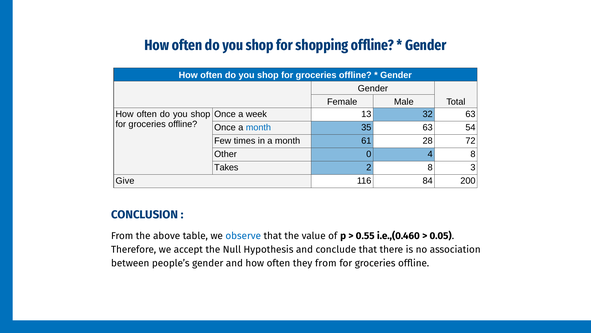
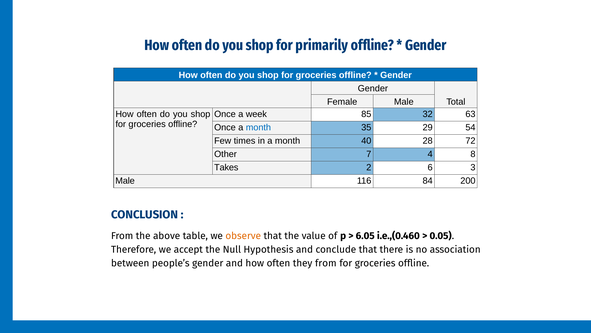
shopping: shopping -> primarily (322, 45)
13: 13 -> 85 (366, 114)
35 63: 63 -> 29 (428, 127)
61: 61 -> 40 (366, 141)
0: 0 -> 7 (369, 154)
2 8: 8 -> 6 (430, 167)
Give: Give -> Male (125, 181)
observe colour: blue -> orange (243, 236)
0.55: 0.55 -> 6.05 (365, 236)
